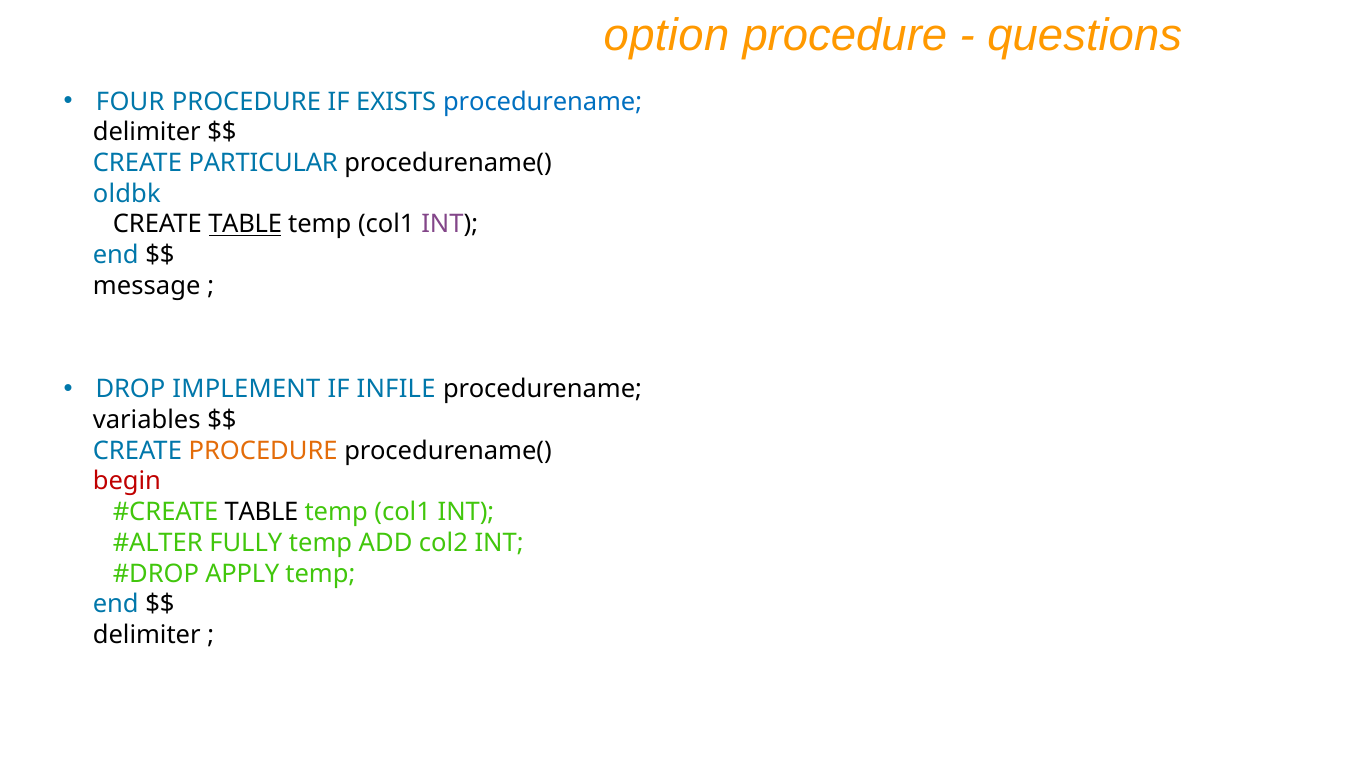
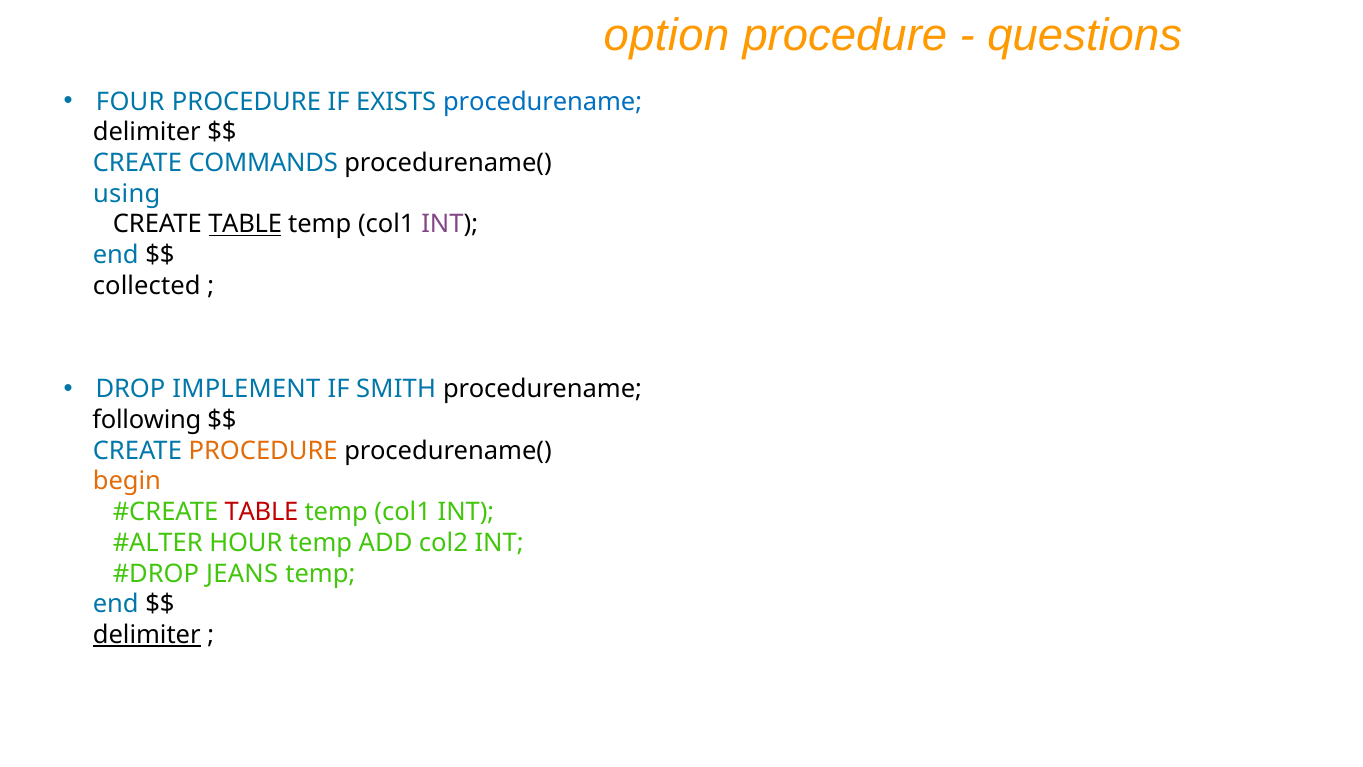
PARTICULAR: PARTICULAR -> COMMANDS (263, 163)
oldbk: oldbk -> using (127, 194)
message: message -> collected (147, 286)
INFILE: INFILE -> SMITH (396, 389)
variables: variables -> following (147, 420)
begin colour: red -> orange (127, 481)
TABLE colour: black -> red (262, 512)
FULLY: FULLY -> HOUR (246, 543)
APPLY: APPLY -> JEANS (242, 573)
delimiter underline: none -> present (147, 635)
